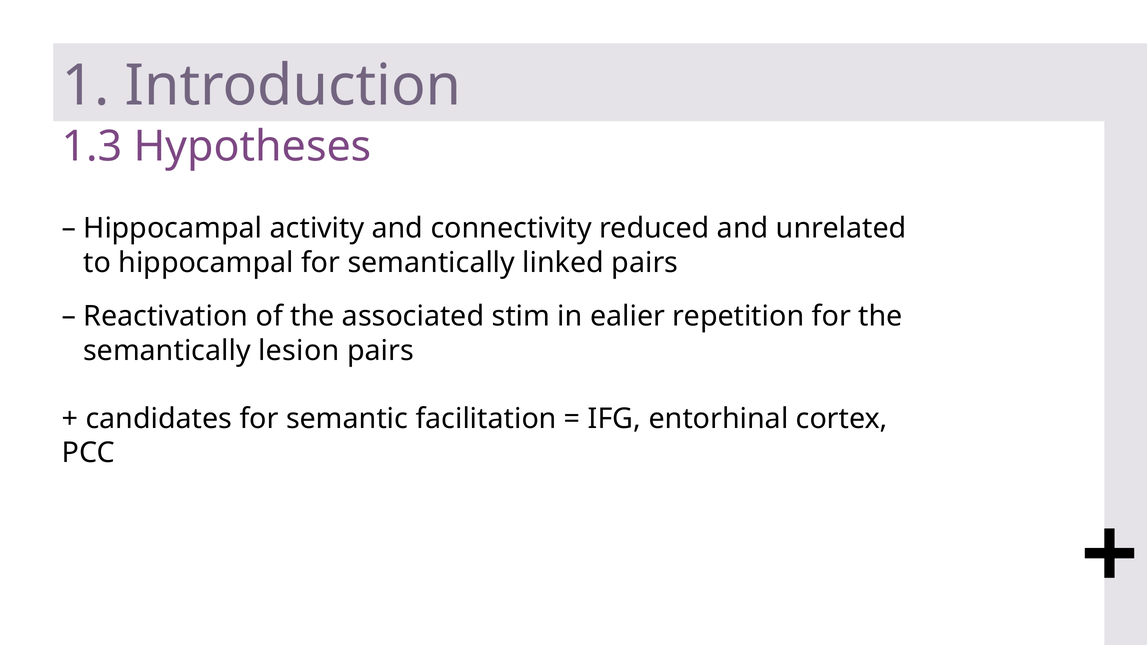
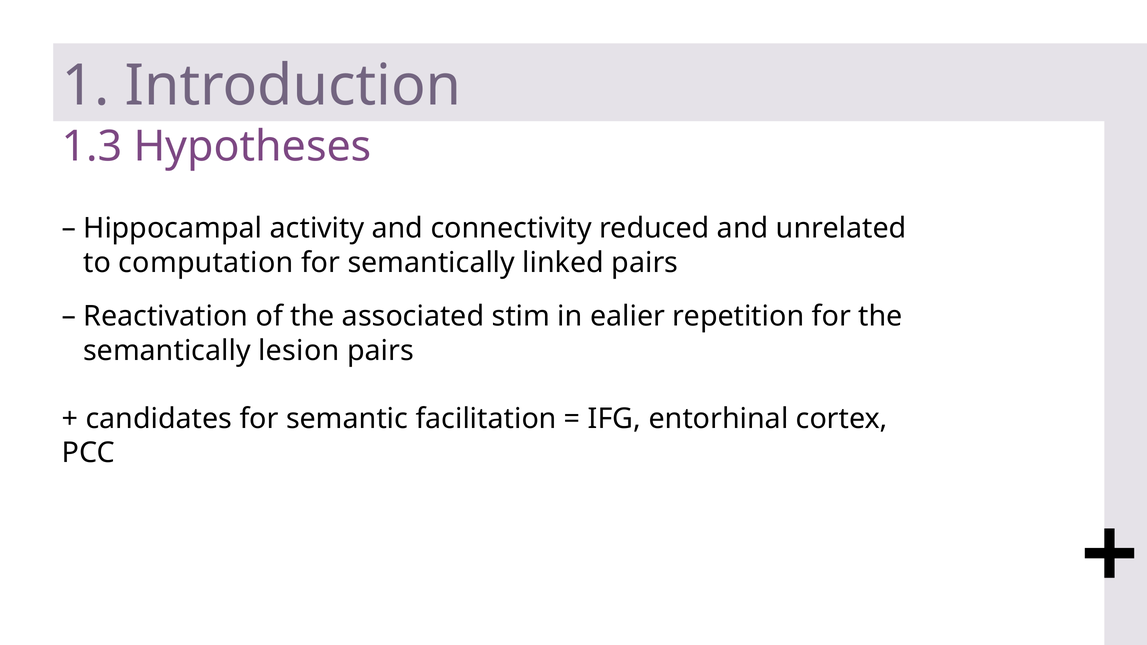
to hippocampal: hippocampal -> computation (206, 263)
